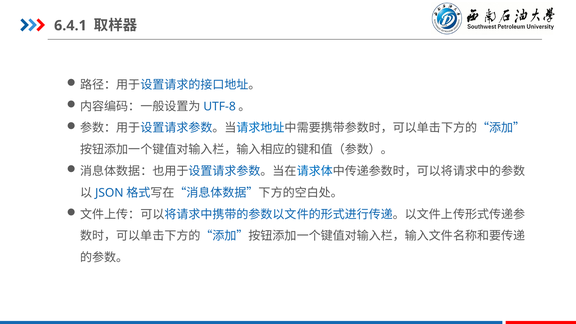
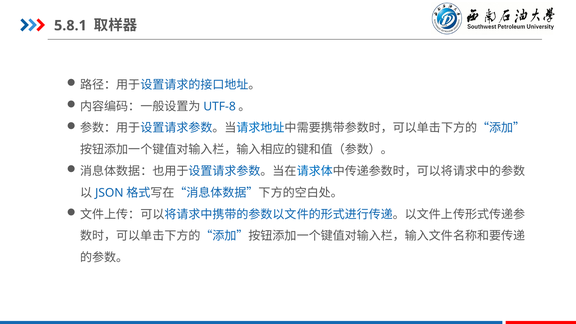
6.4.1: 6.4.1 -> 5.8.1 (70, 26)
